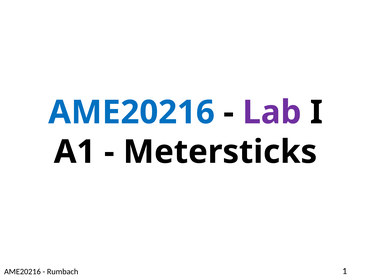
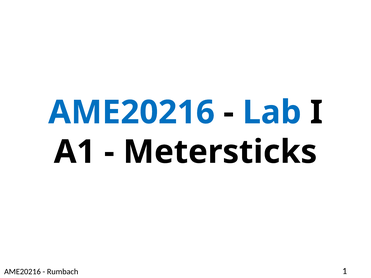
Lab colour: purple -> blue (272, 113)
